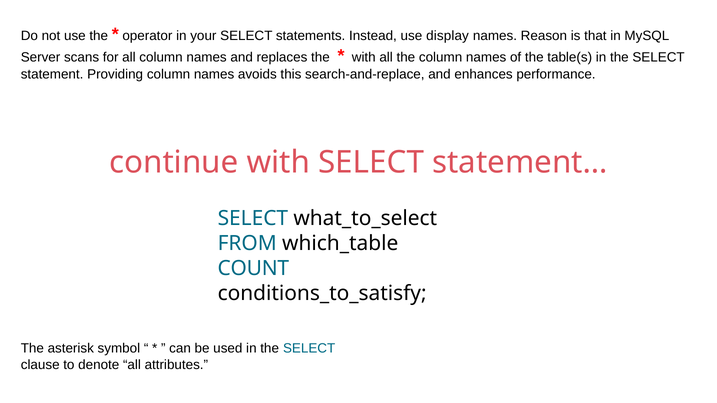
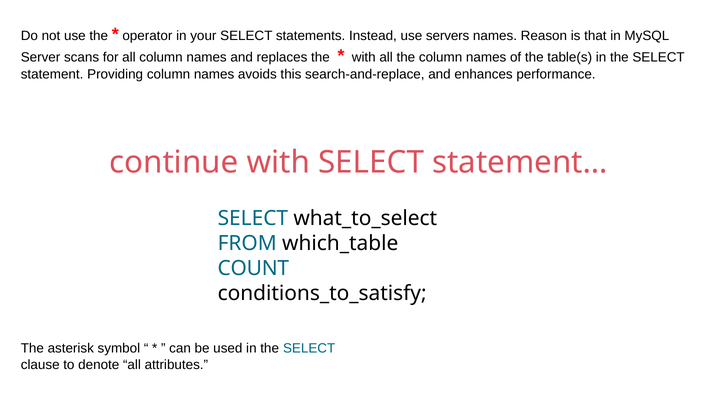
display: display -> servers (448, 36)
